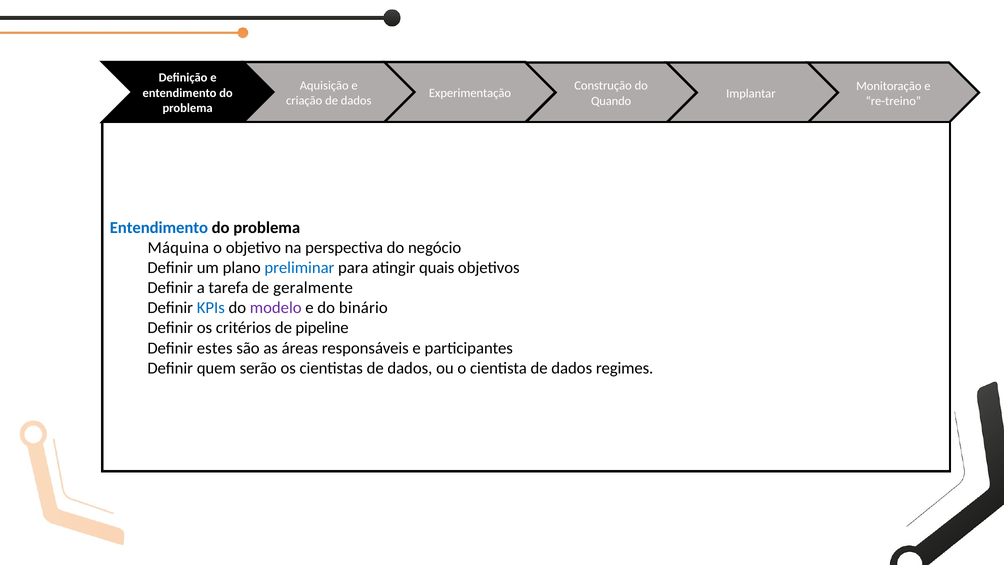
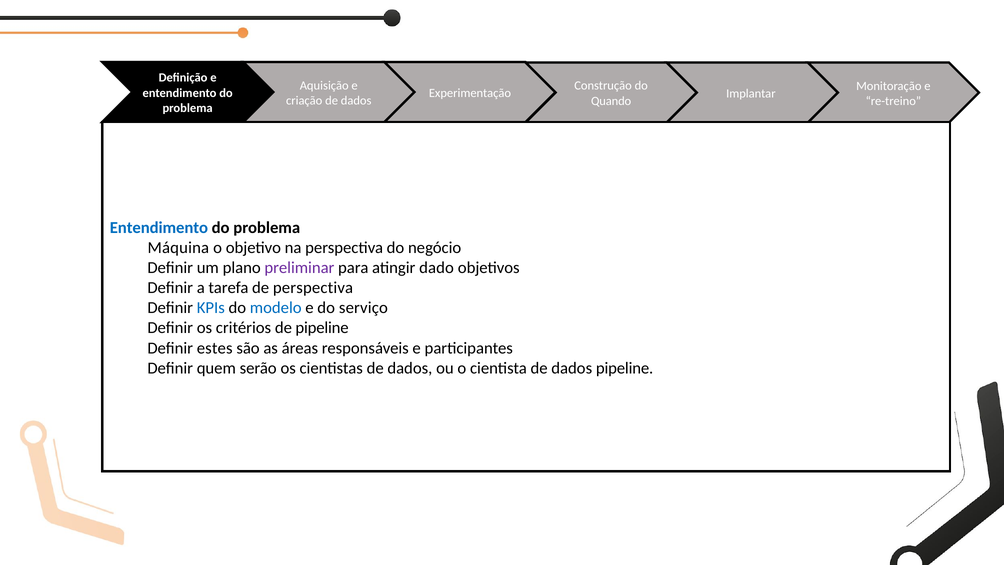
preliminar colour: blue -> purple (299, 268)
quais: quais -> dado (437, 268)
de geralmente: geralmente -> perspectiva (313, 288)
modelo colour: purple -> blue (276, 308)
binário: binário -> serviço (363, 308)
dados regimes: regimes -> pipeline (625, 368)
